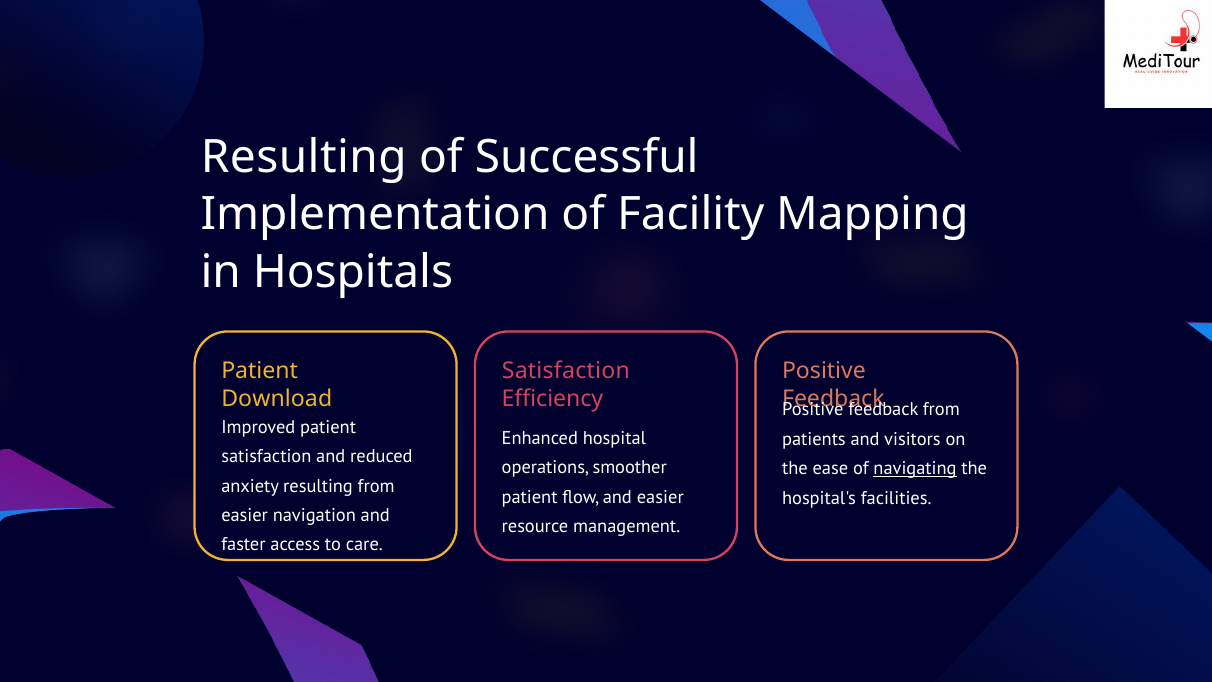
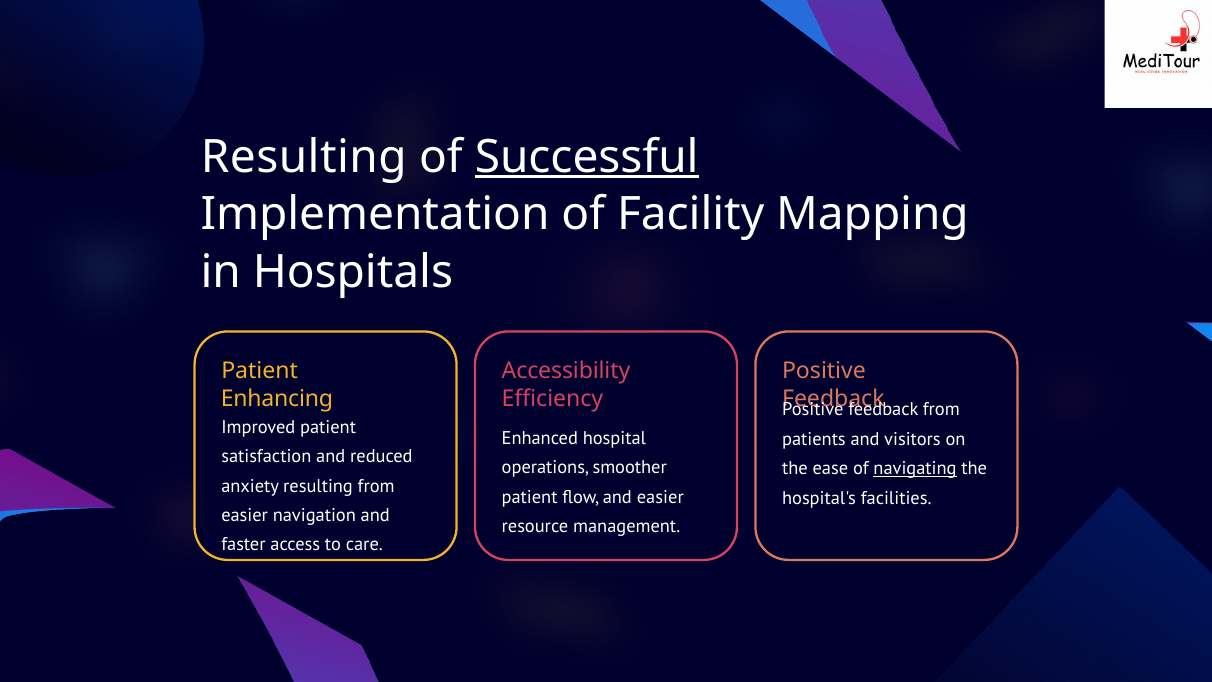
Successful underline: none -> present (587, 157)
Satisfaction: Satisfaction -> Accessibility (566, 370)
Download: Download -> Enhancing (277, 399)
